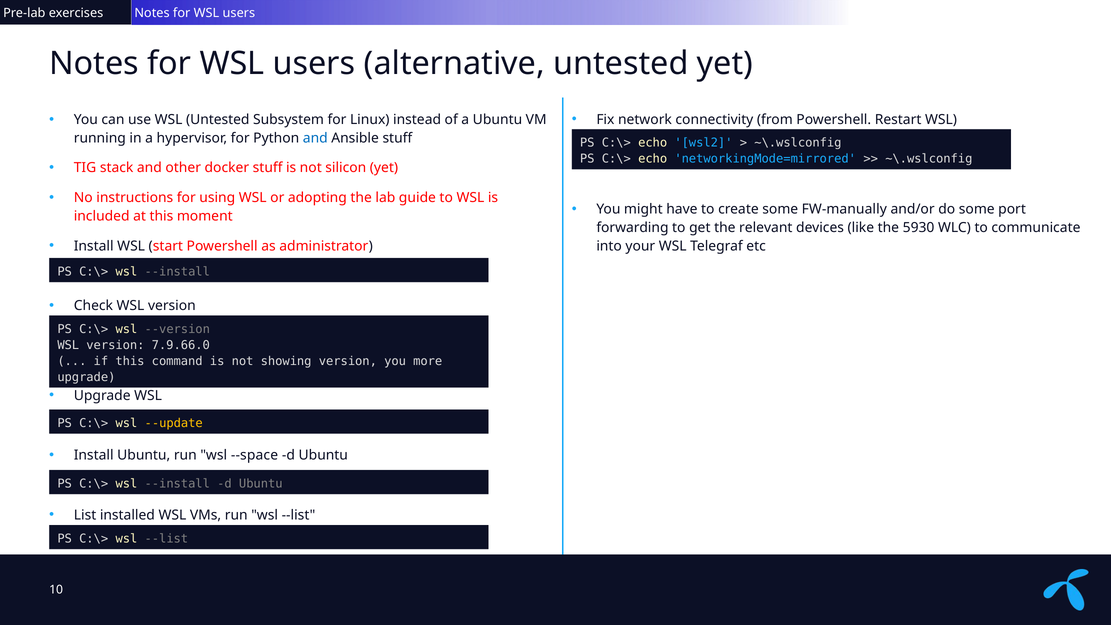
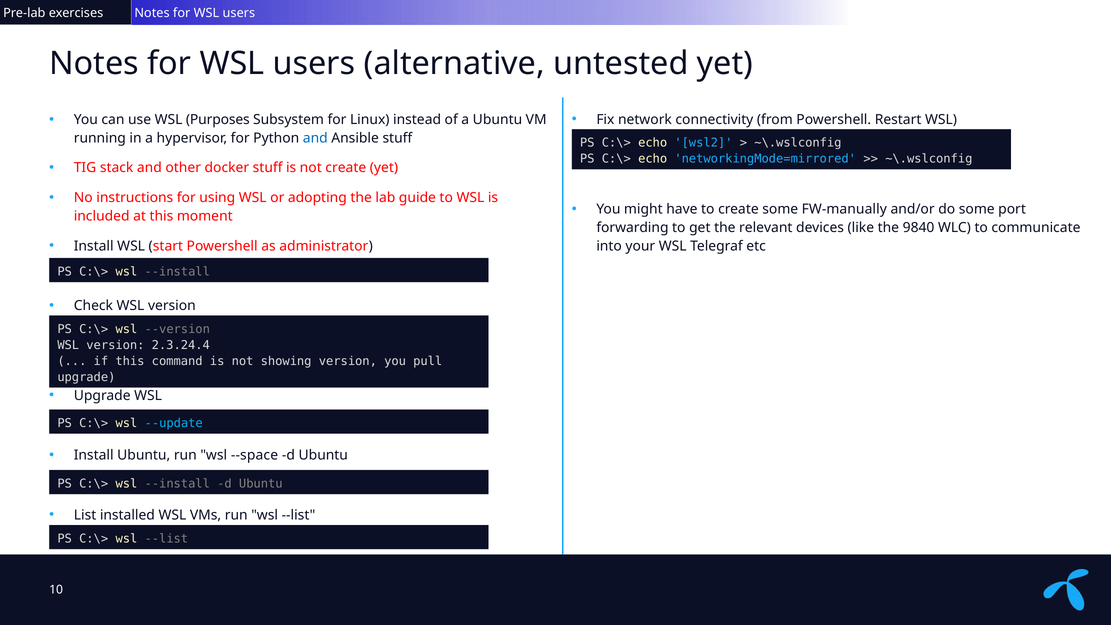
WSL Untested: Untested -> Purposes (218, 120)
not silicon: silicon -> create (346, 168)
5930: 5930 -> 9840 (919, 228)
7.9.66.0: 7.9.66.0 -> 2.3.24.4 (181, 345)
more: more -> pull (428, 361)
--update colour: yellow -> light blue (174, 423)
